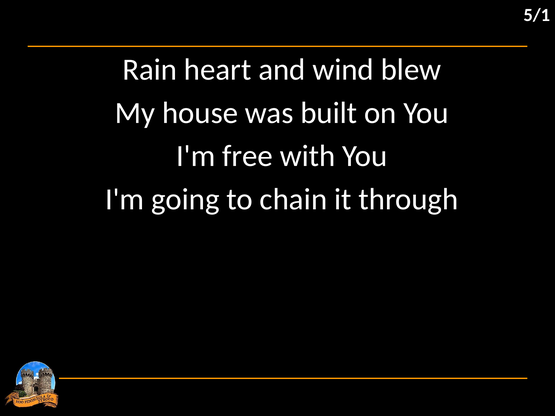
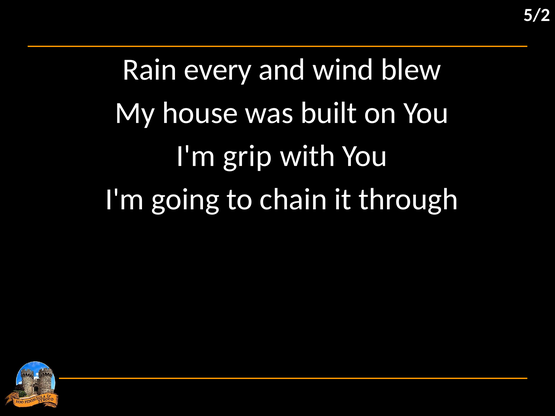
5/1: 5/1 -> 5/2 (537, 15)
heart: heart -> every (218, 70)
free: free -> grip (247, 156)
